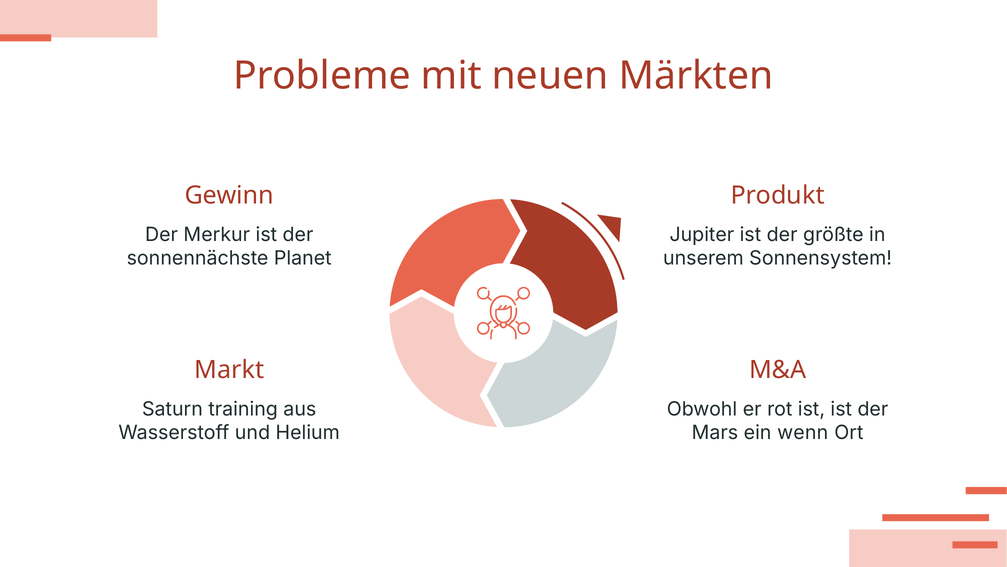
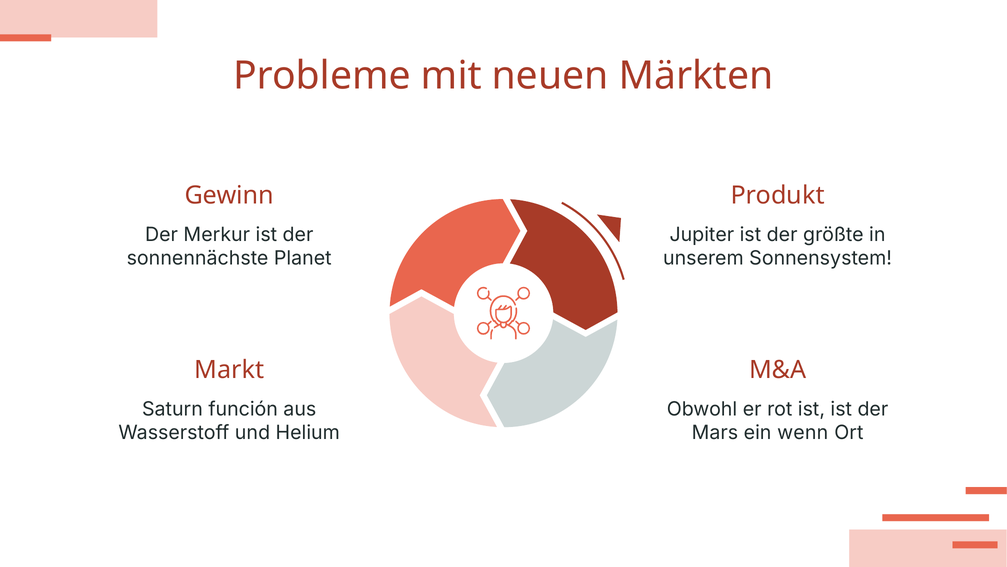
training: training -> función (243, 409)
